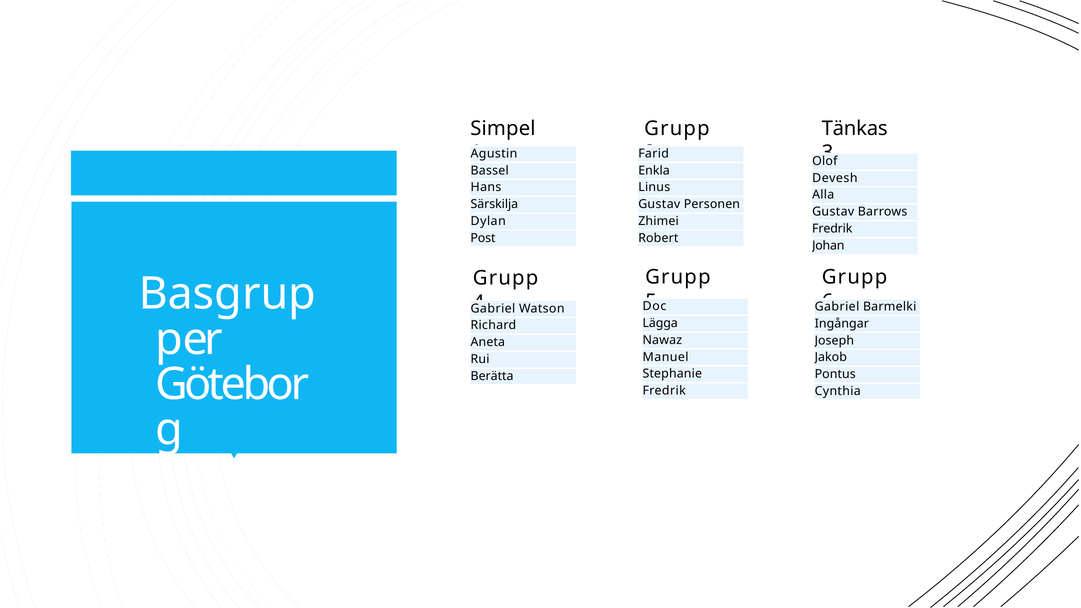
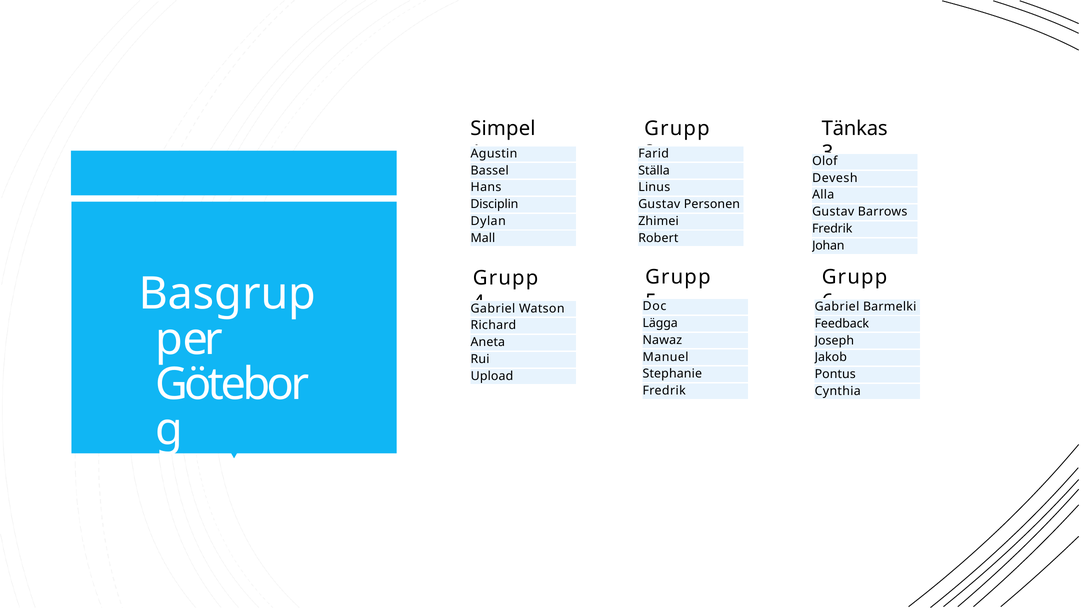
Enkla: Enkla -> Ställa (654, 170)
Särskilja: Särskilja -> Disciplin (494, 204)
Post: Post -> Mall (483, 238)
Ingångar: Ingångar -> Feedback (842, 324)
Berätta: Berätta -> Upload (492, 376)
